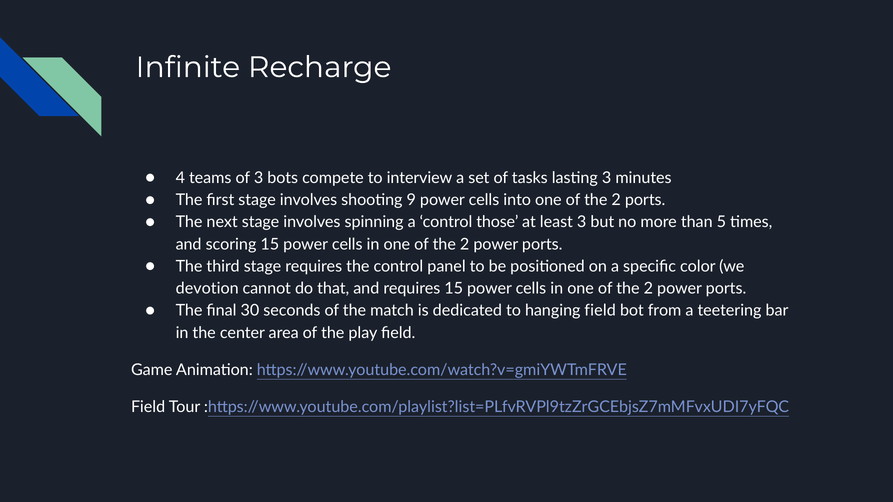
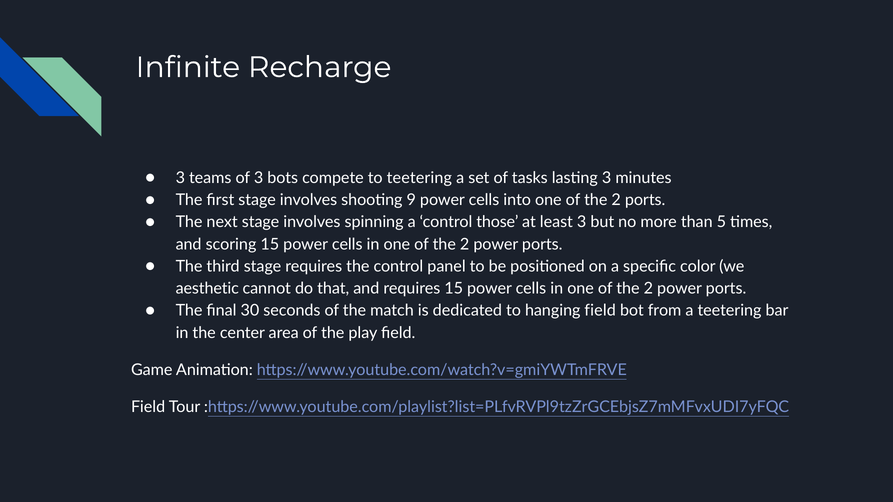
4: 4 -> 3 (180, 178)
to interview: interview -> teetering (419, 178)
devotion: devotion -> aesthetic (207, 289)
